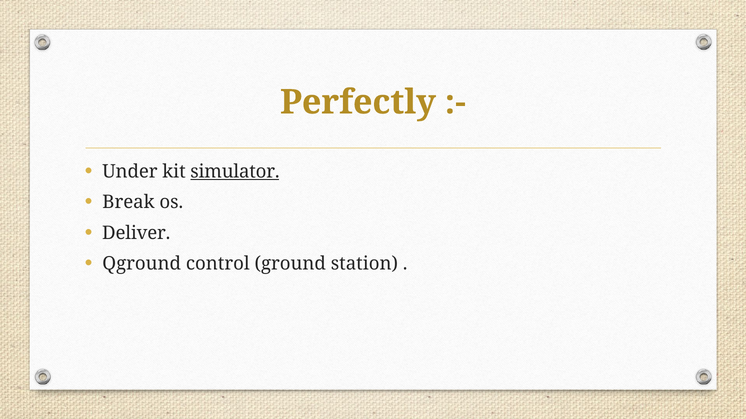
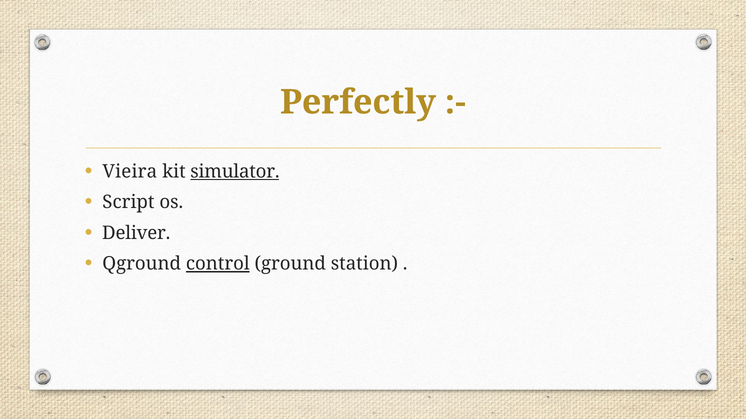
Under: Under -> Vieira (130, 172)
Break: Break -> Script (128, 203)
control underline: none -> present (218, 264)
